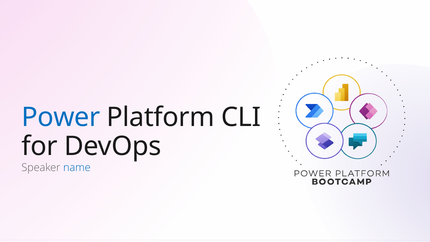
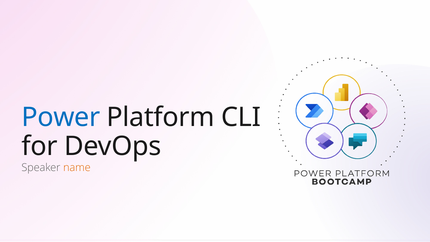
name colour: blue -> orange (77, 168)
